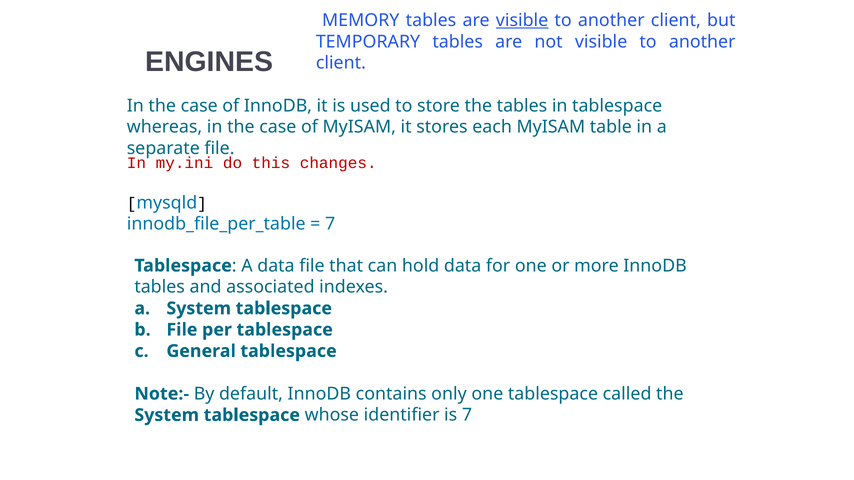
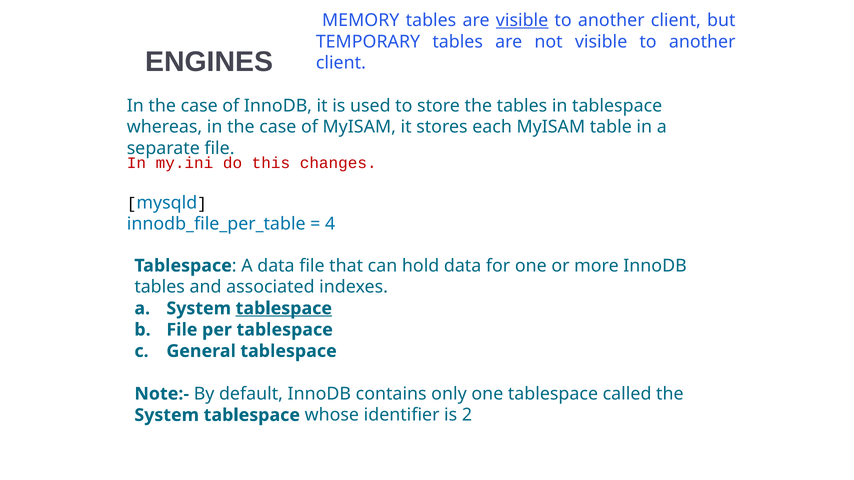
7: 7 -> 4 (330, 224)
tablespace underline: none -> present (284, 309)
is 7: 7 -> 2 (467, 415)
